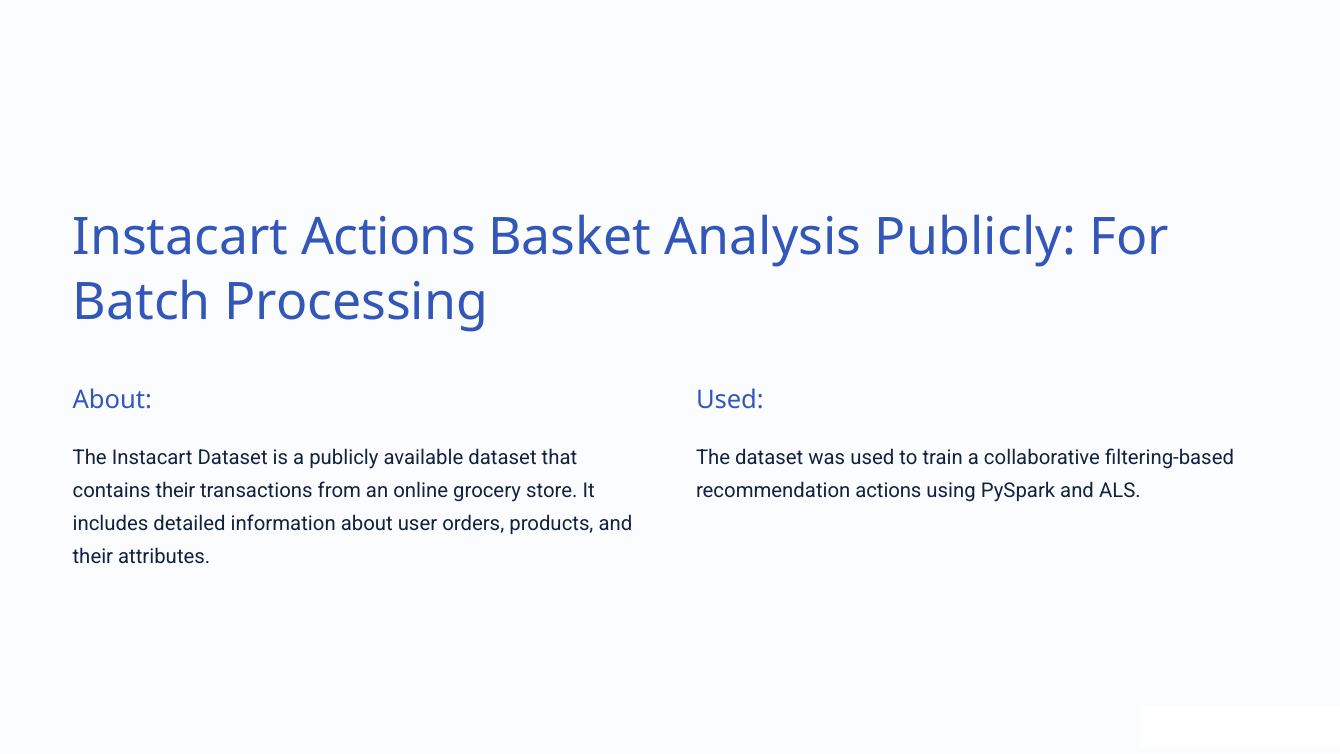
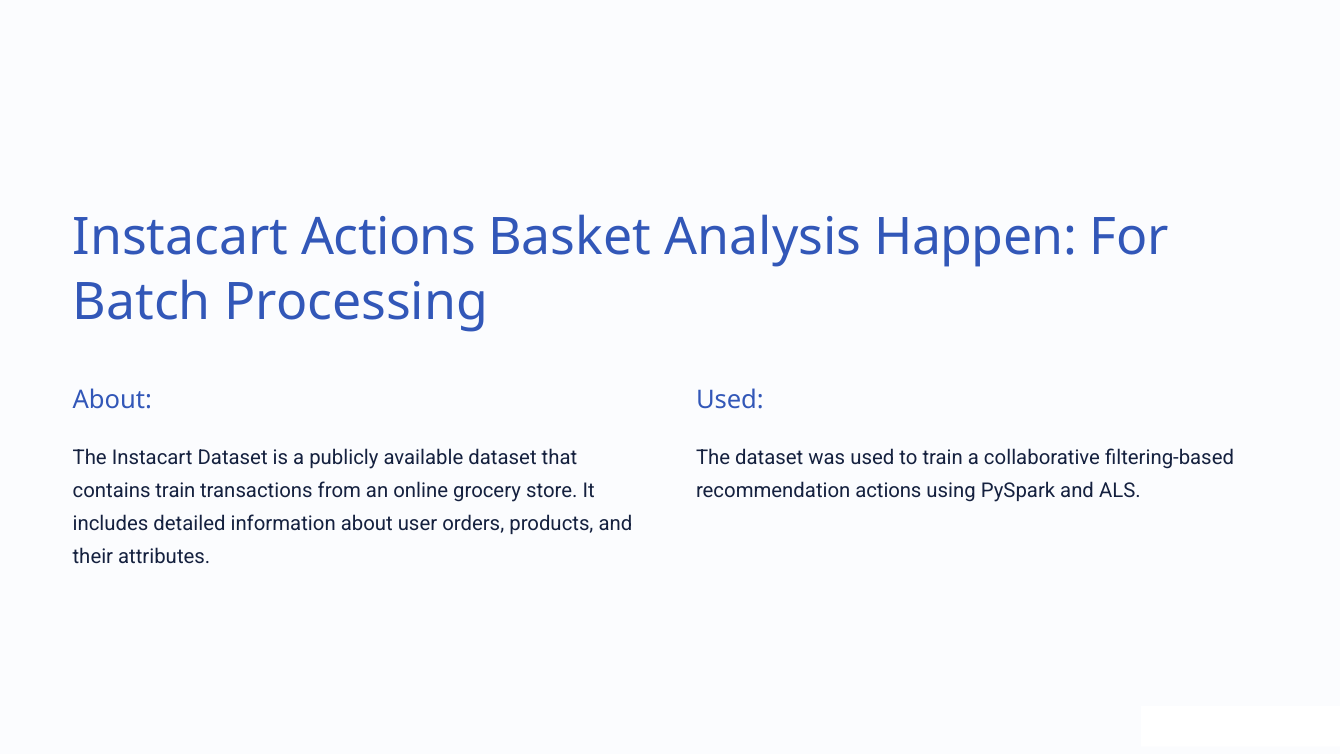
Analysis Publicly: Publicly -> Happen (976, 237)
contains their: their -> train (175, 491)
